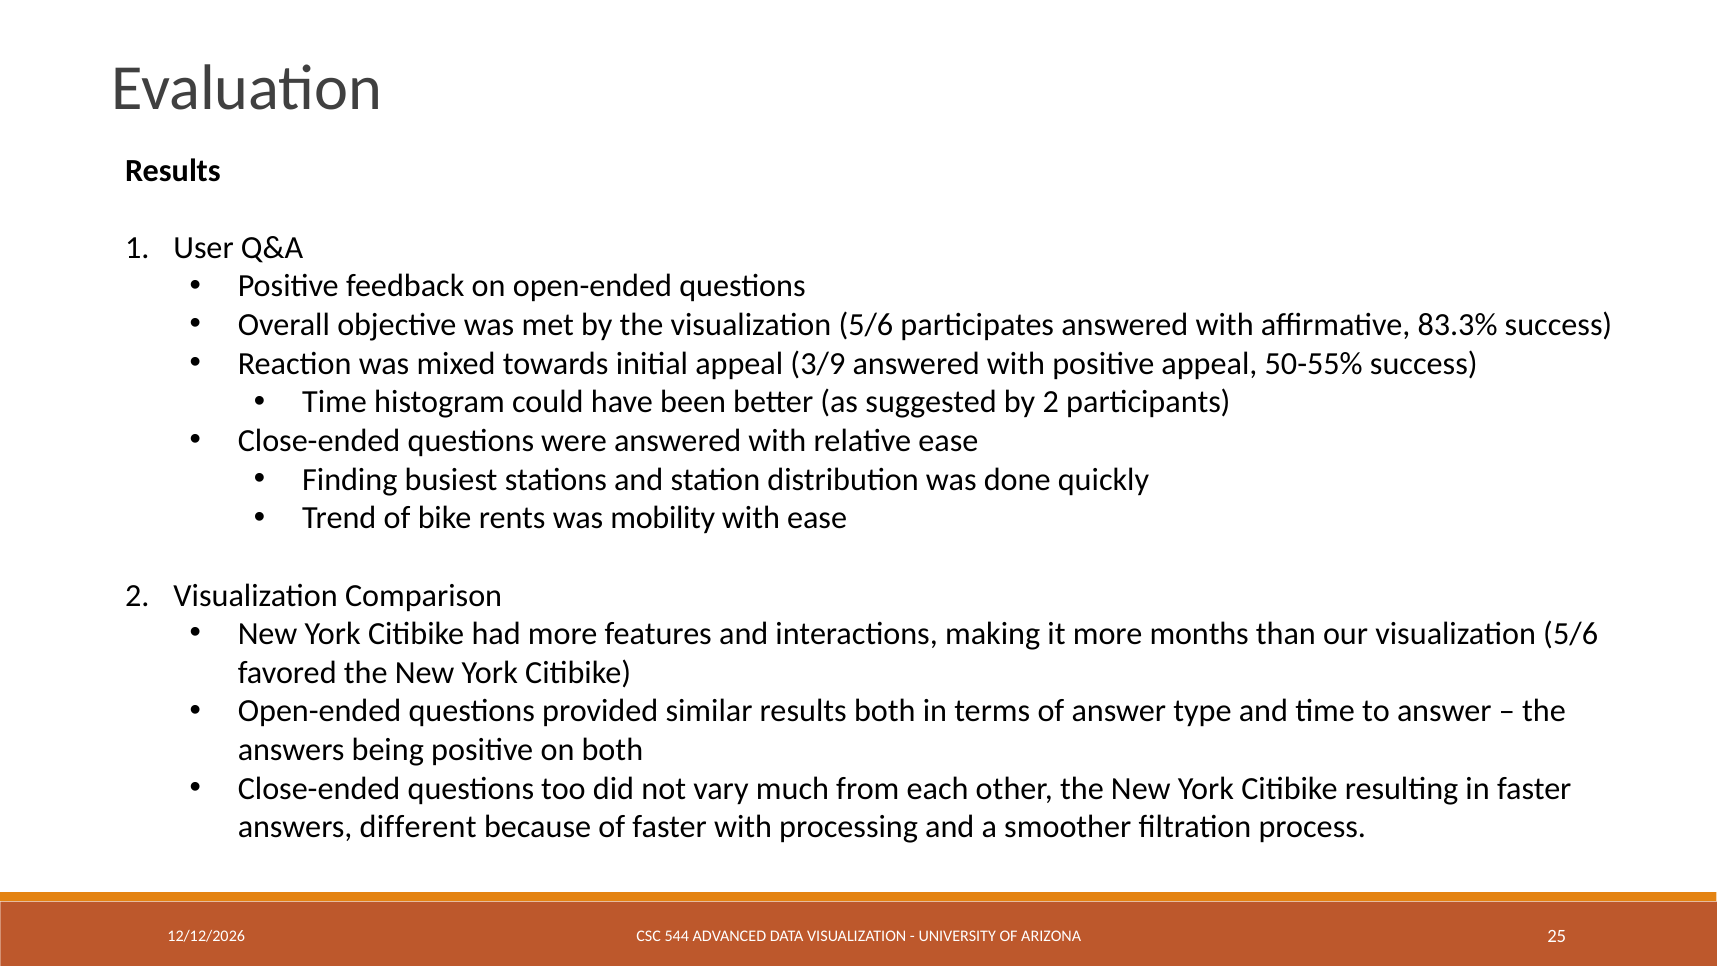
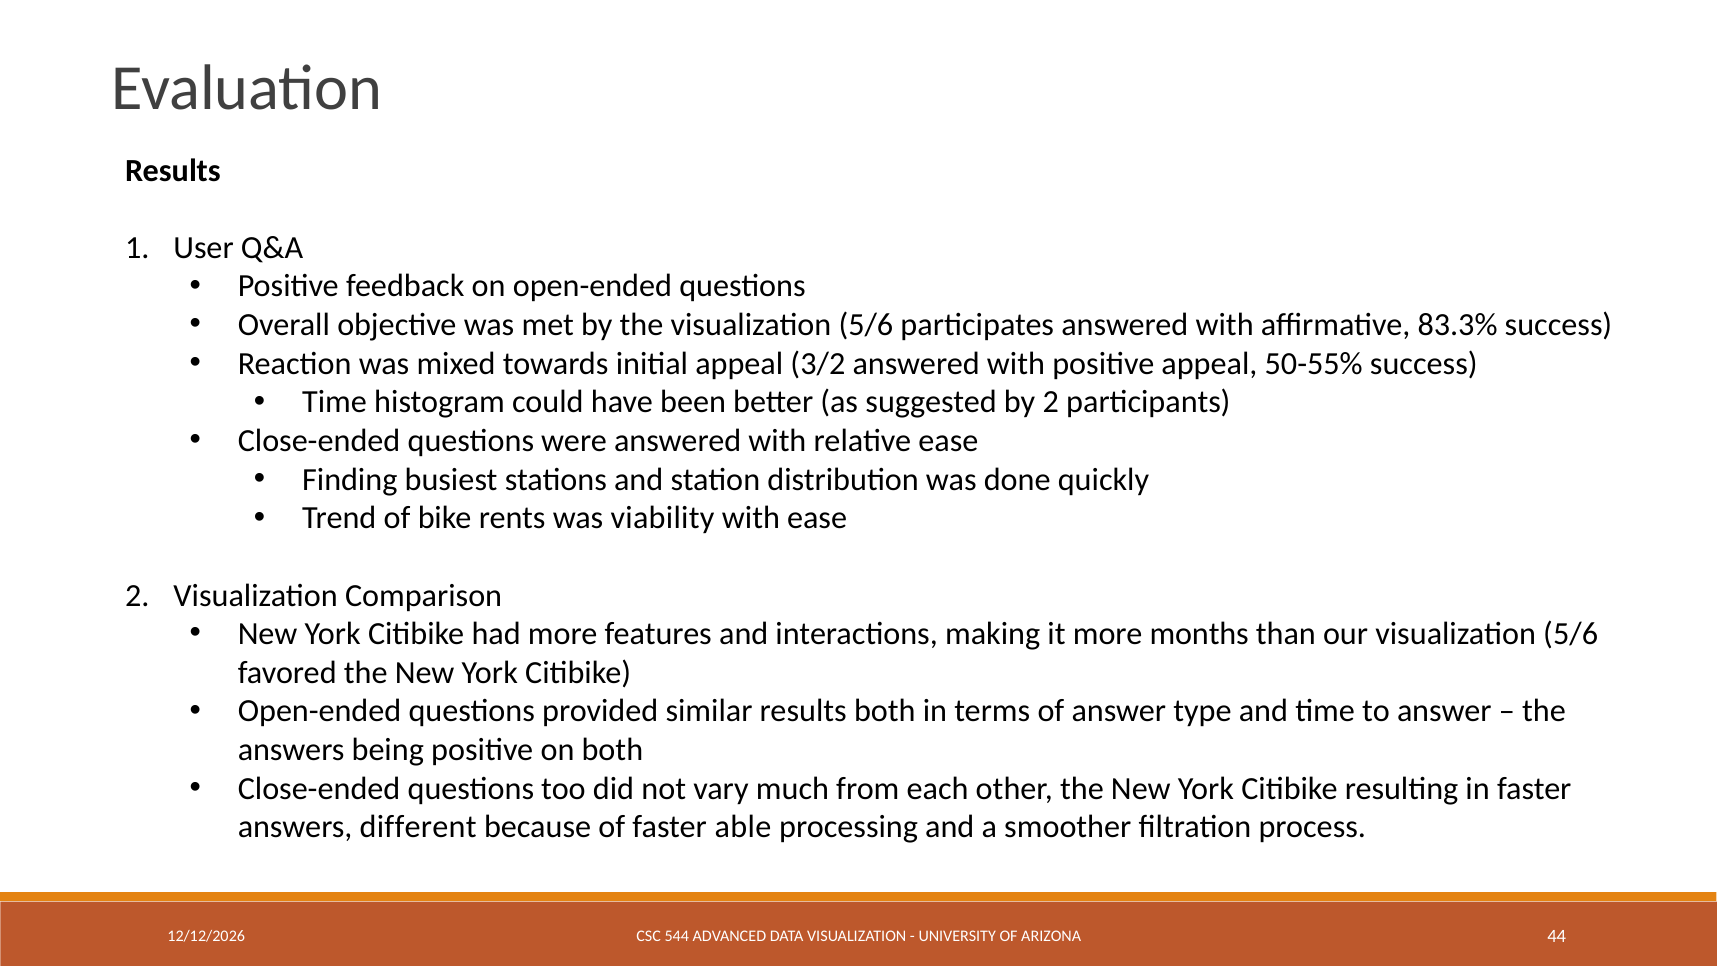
3/9: 3/9 -> 3/2 (818, 364)
mobility: mobility -> viability (662, 518)
faster with: with -> able (743, 827)
25: 25 -> 44 (1557, 937)
